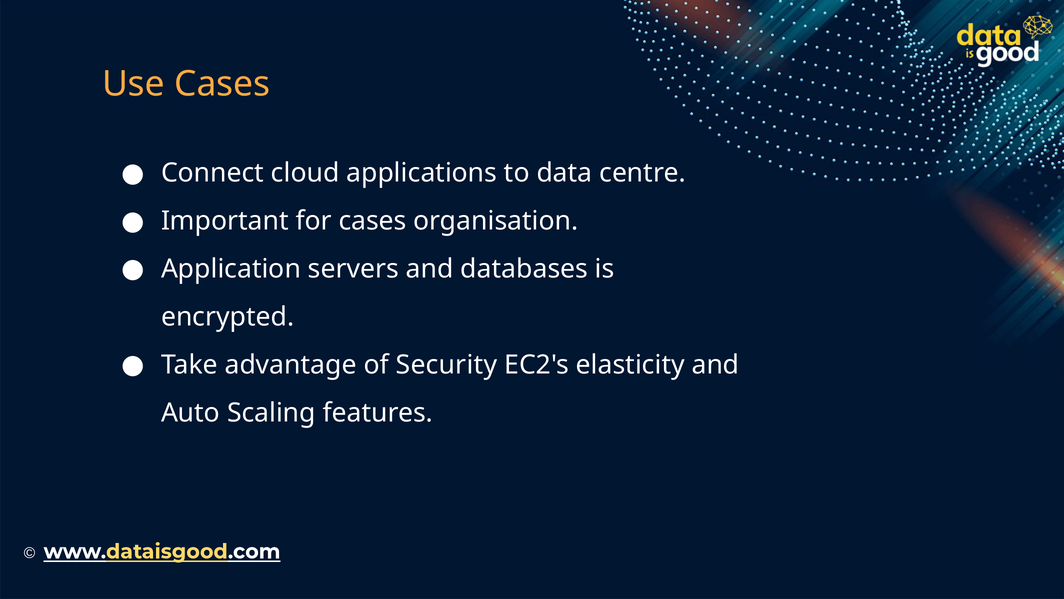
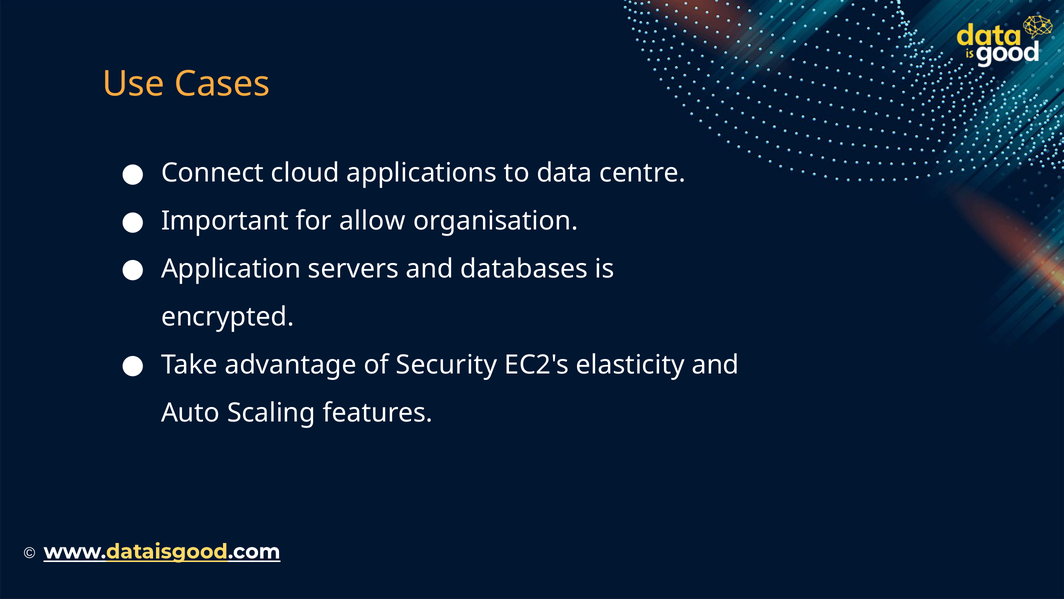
for cases: cases -> allow (372, 221)
